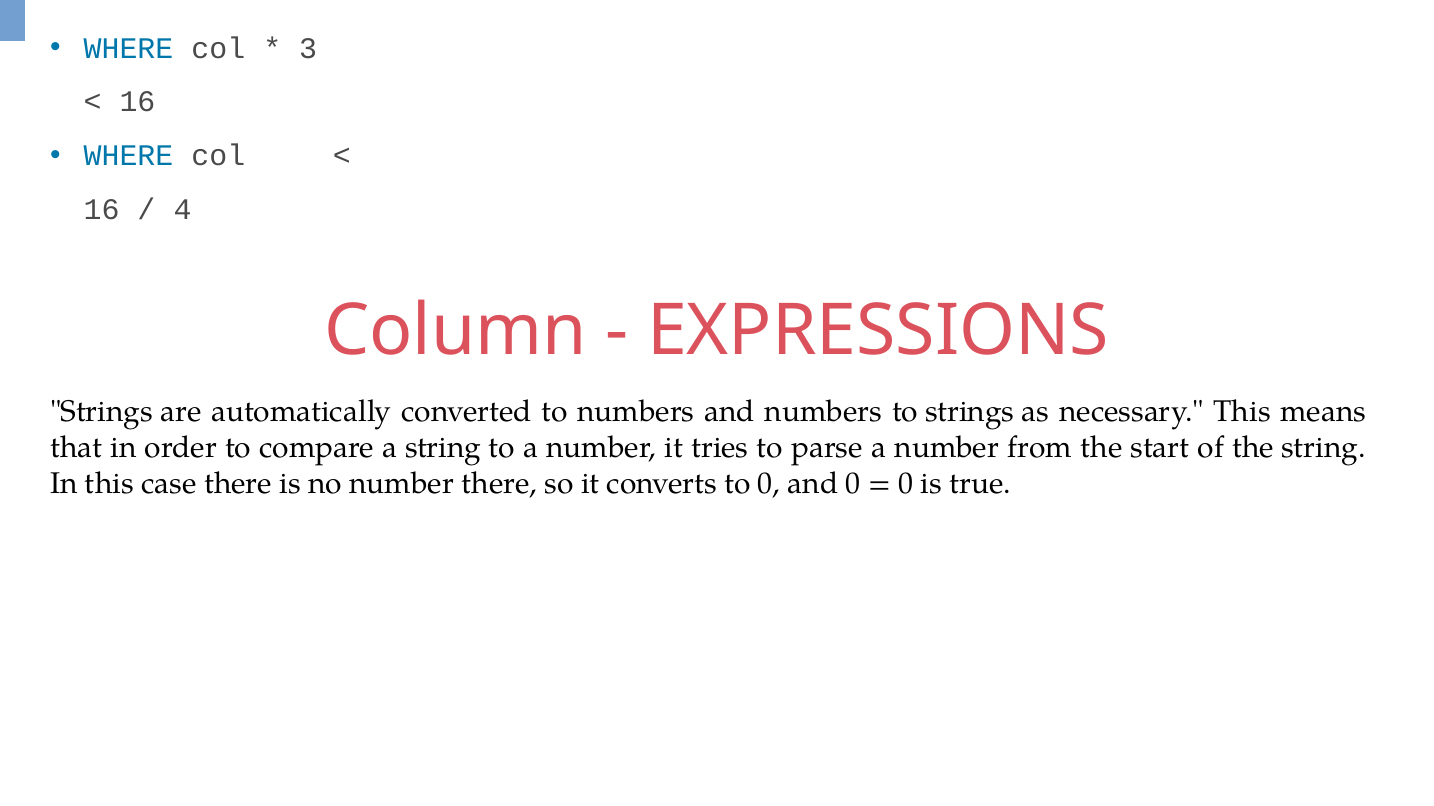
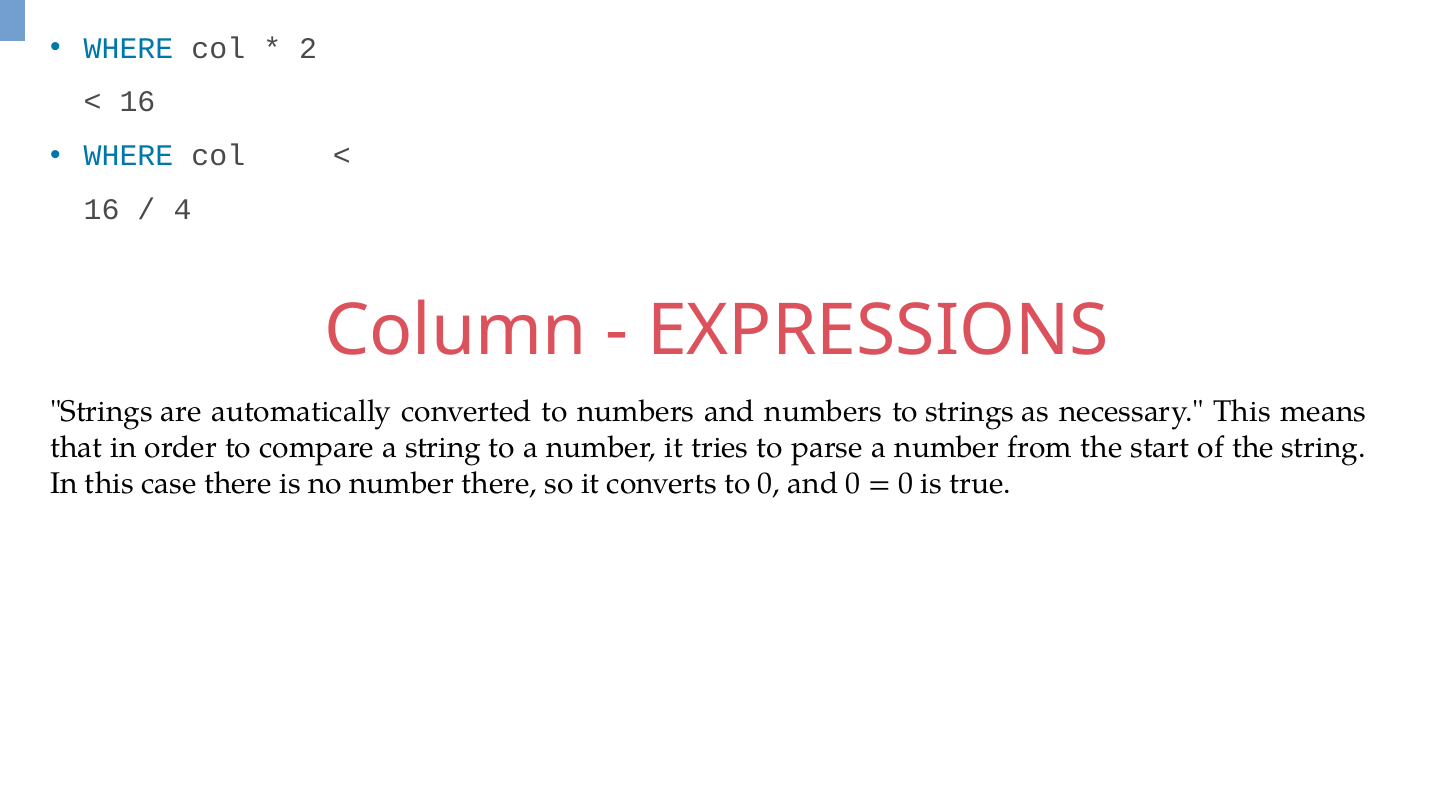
3: 3 -> 2 (308, 48)
